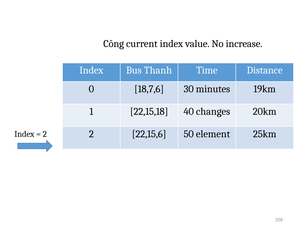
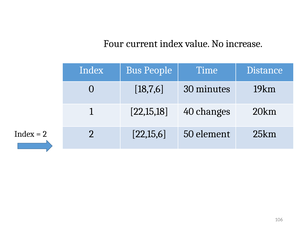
Công: Công -> Four (114, 44)
Thanh: Thanh -> People (158, 70)
